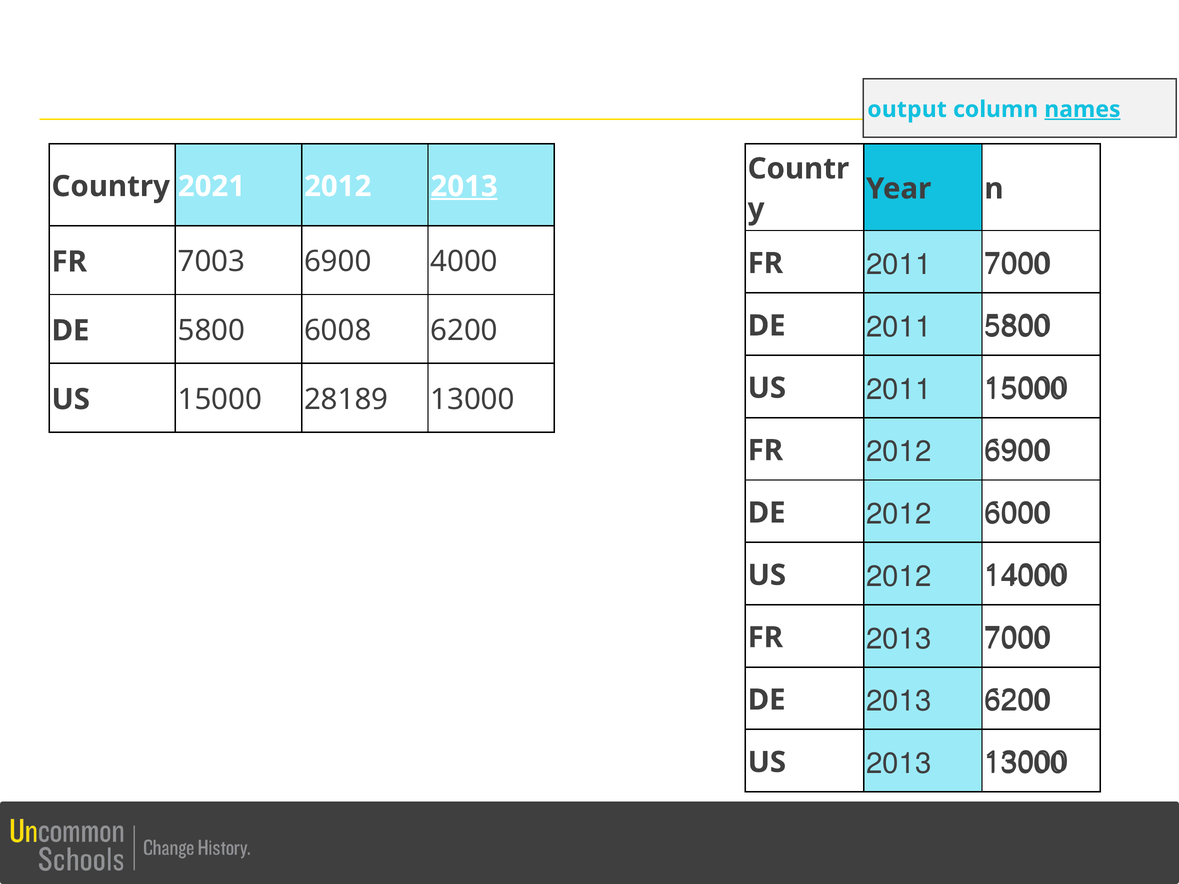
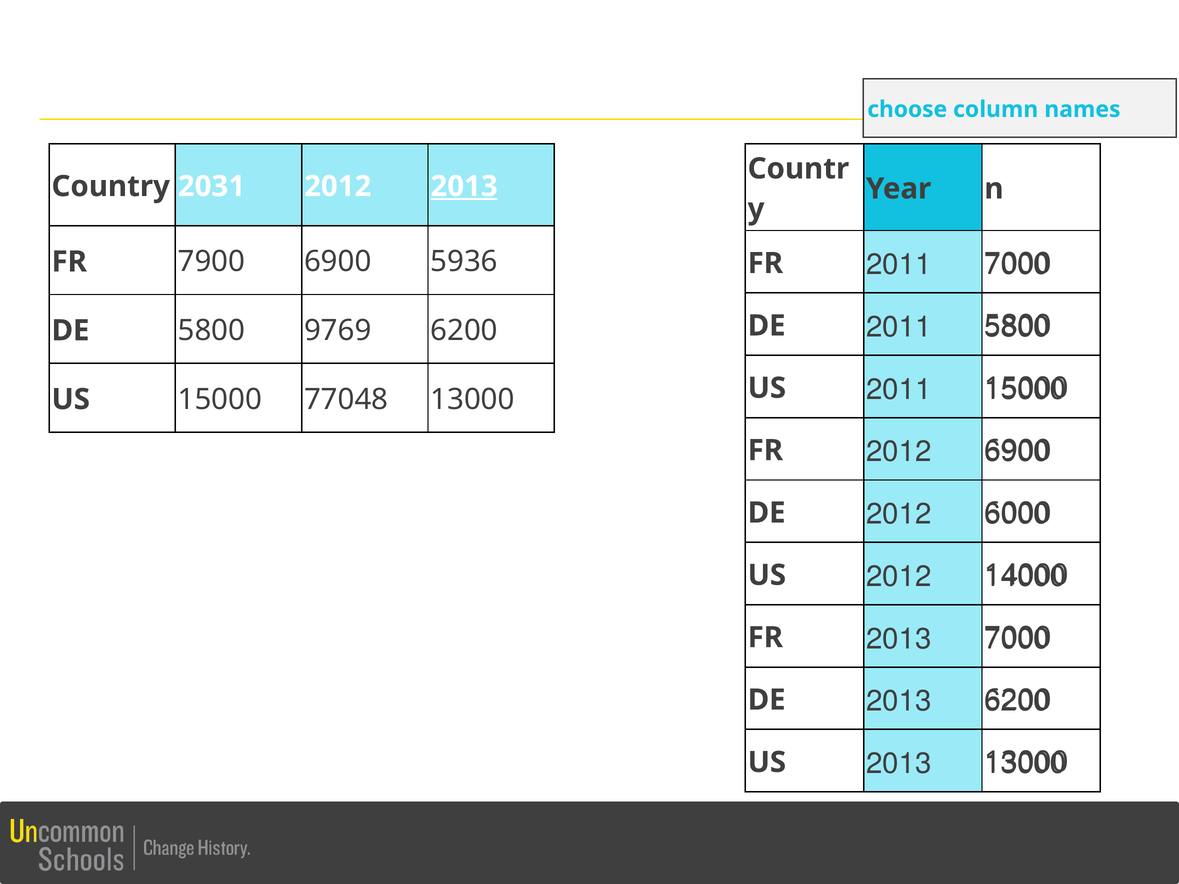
output: output -> choose (907, 109)
names underline: present -> none (1082, 109)
2021: 2021 -> 2031 (211, 186)
7003: 7003 -> 7900 (211, 262)
4000: 4000 -> 5936 (464, 262)
6008: 6008 -> 9769 (338, 331)
28189: 28189 -> 77048 (346, 399)
